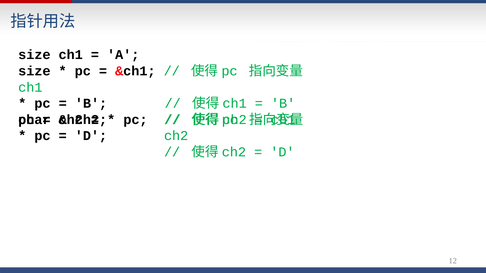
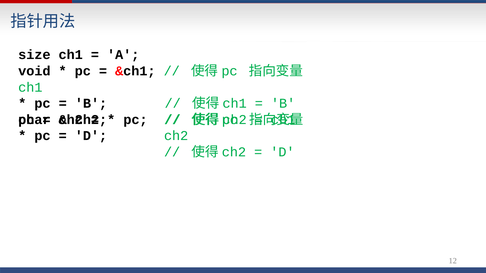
size: size -> void (34, 71)
